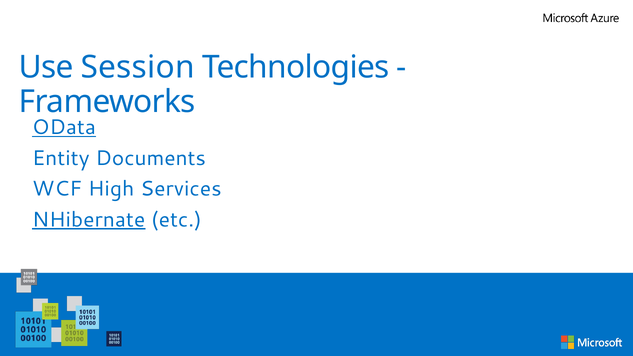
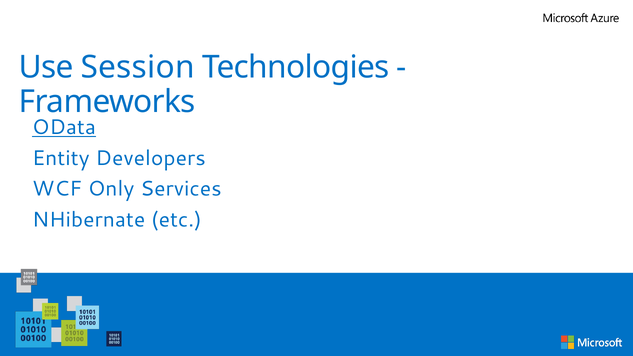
Documents: Documents -> Developers (151, 158)
High: High -> Only (111, 189)
NHibernate underline: present -> none (89, 220)
